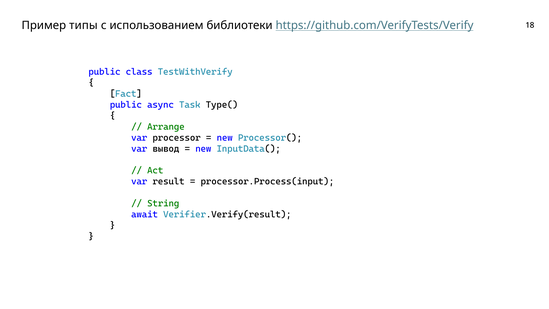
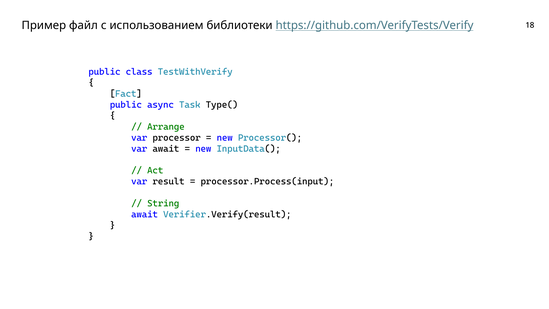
типы: типы -> файл (83, 25)
var вывод: вывод -> await (166, 149)
